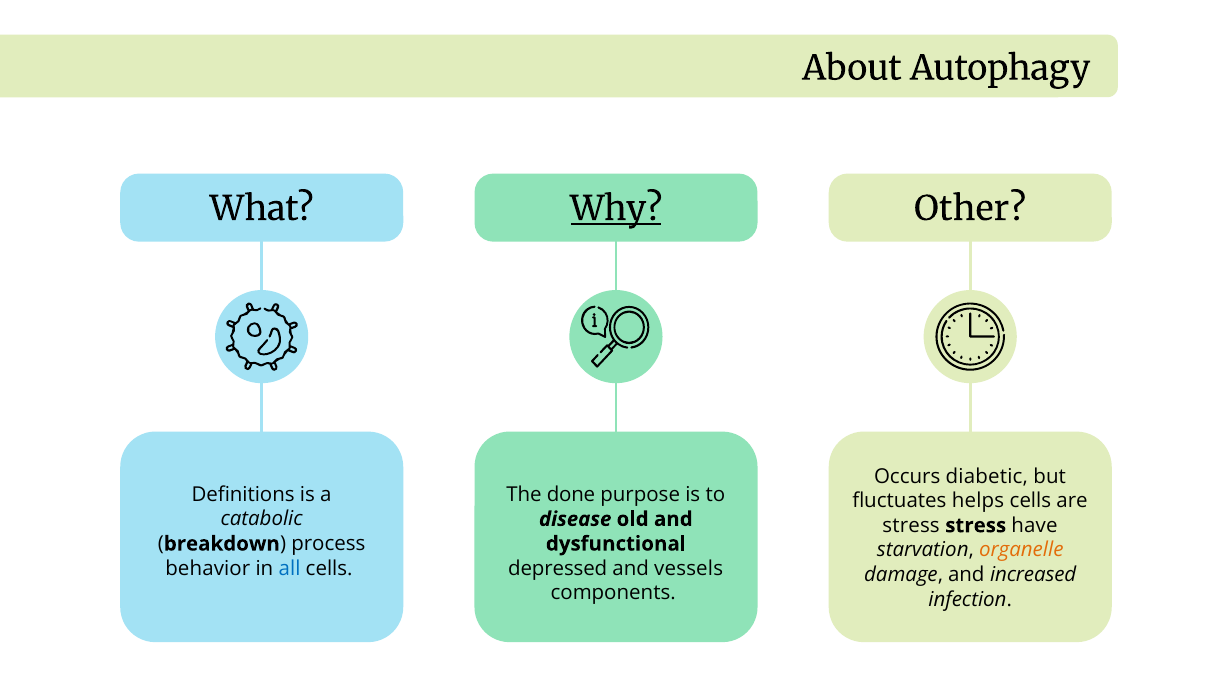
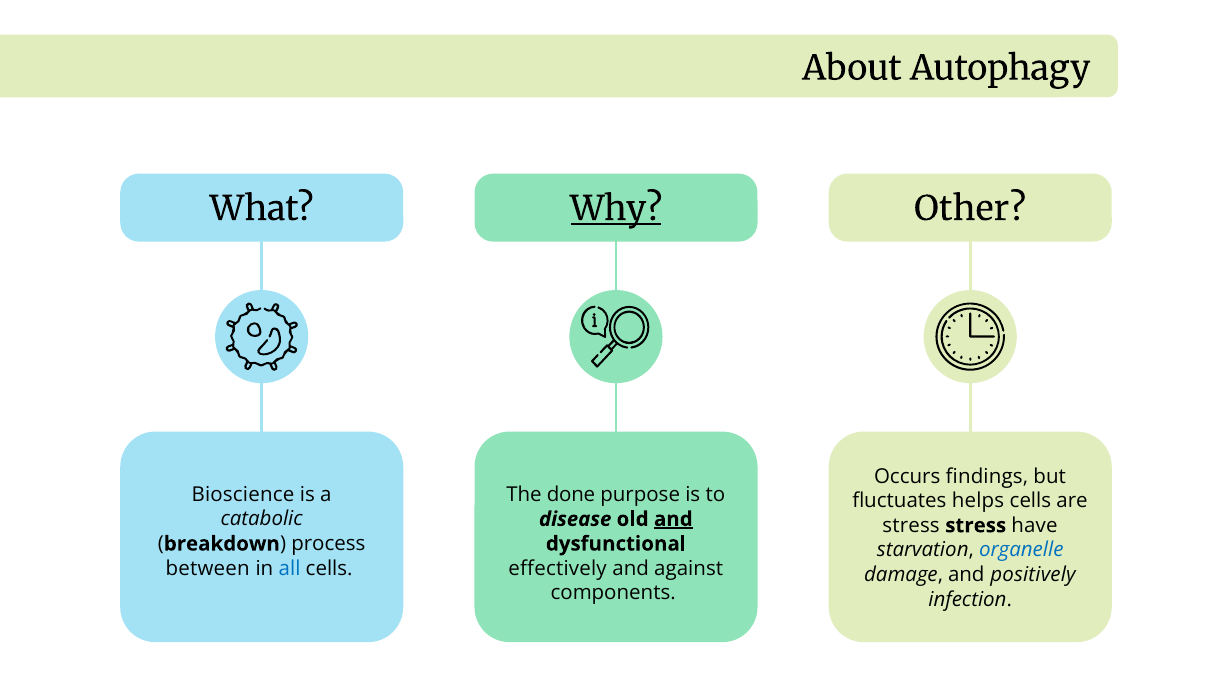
diabetic: diabetic -> findings (987, 476)
Definitions: Definitions -> Bioscience (243, 495)
and underline: none -> present (673, 519)
organelle colour: orange -> blue (1021, 550)
behavior: behavior -> between (208, 568)
depressed: depressed -> effectively (558, 568)
vessels: vessels -> against (689, 568)
increased: increased -> positively (1033, 575)
